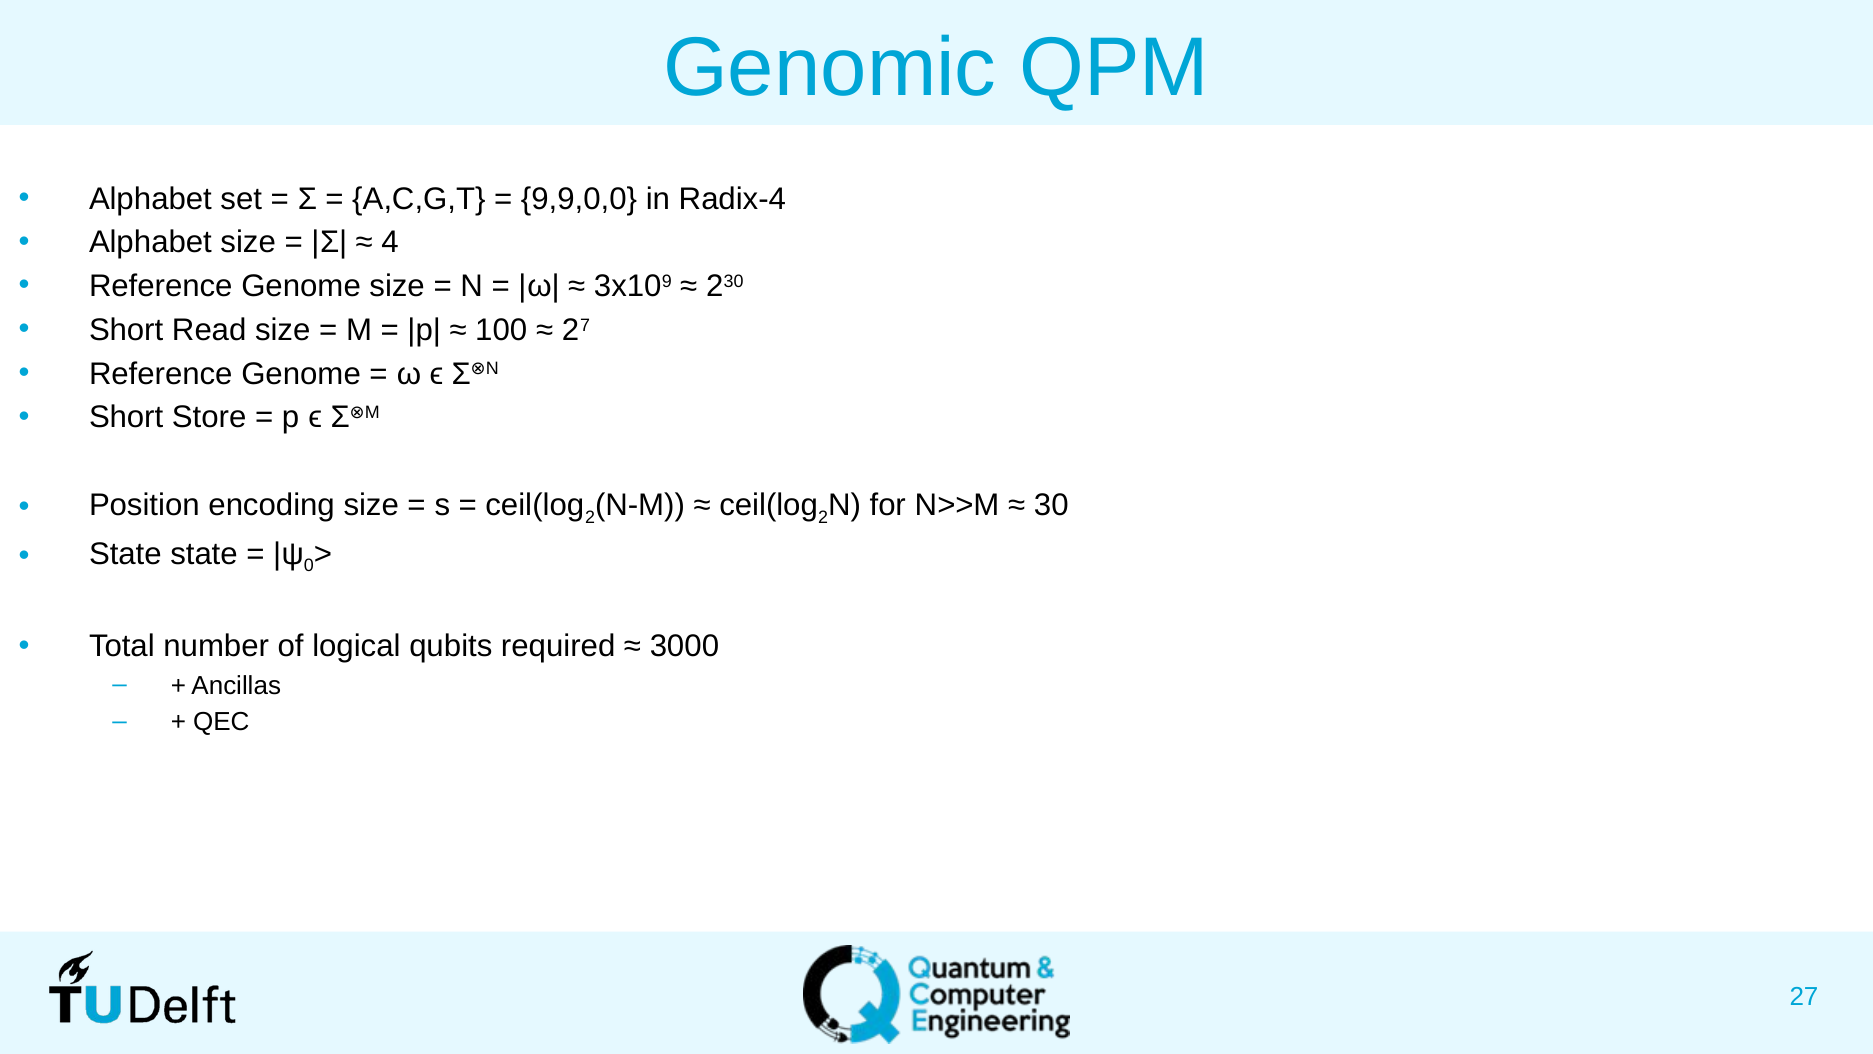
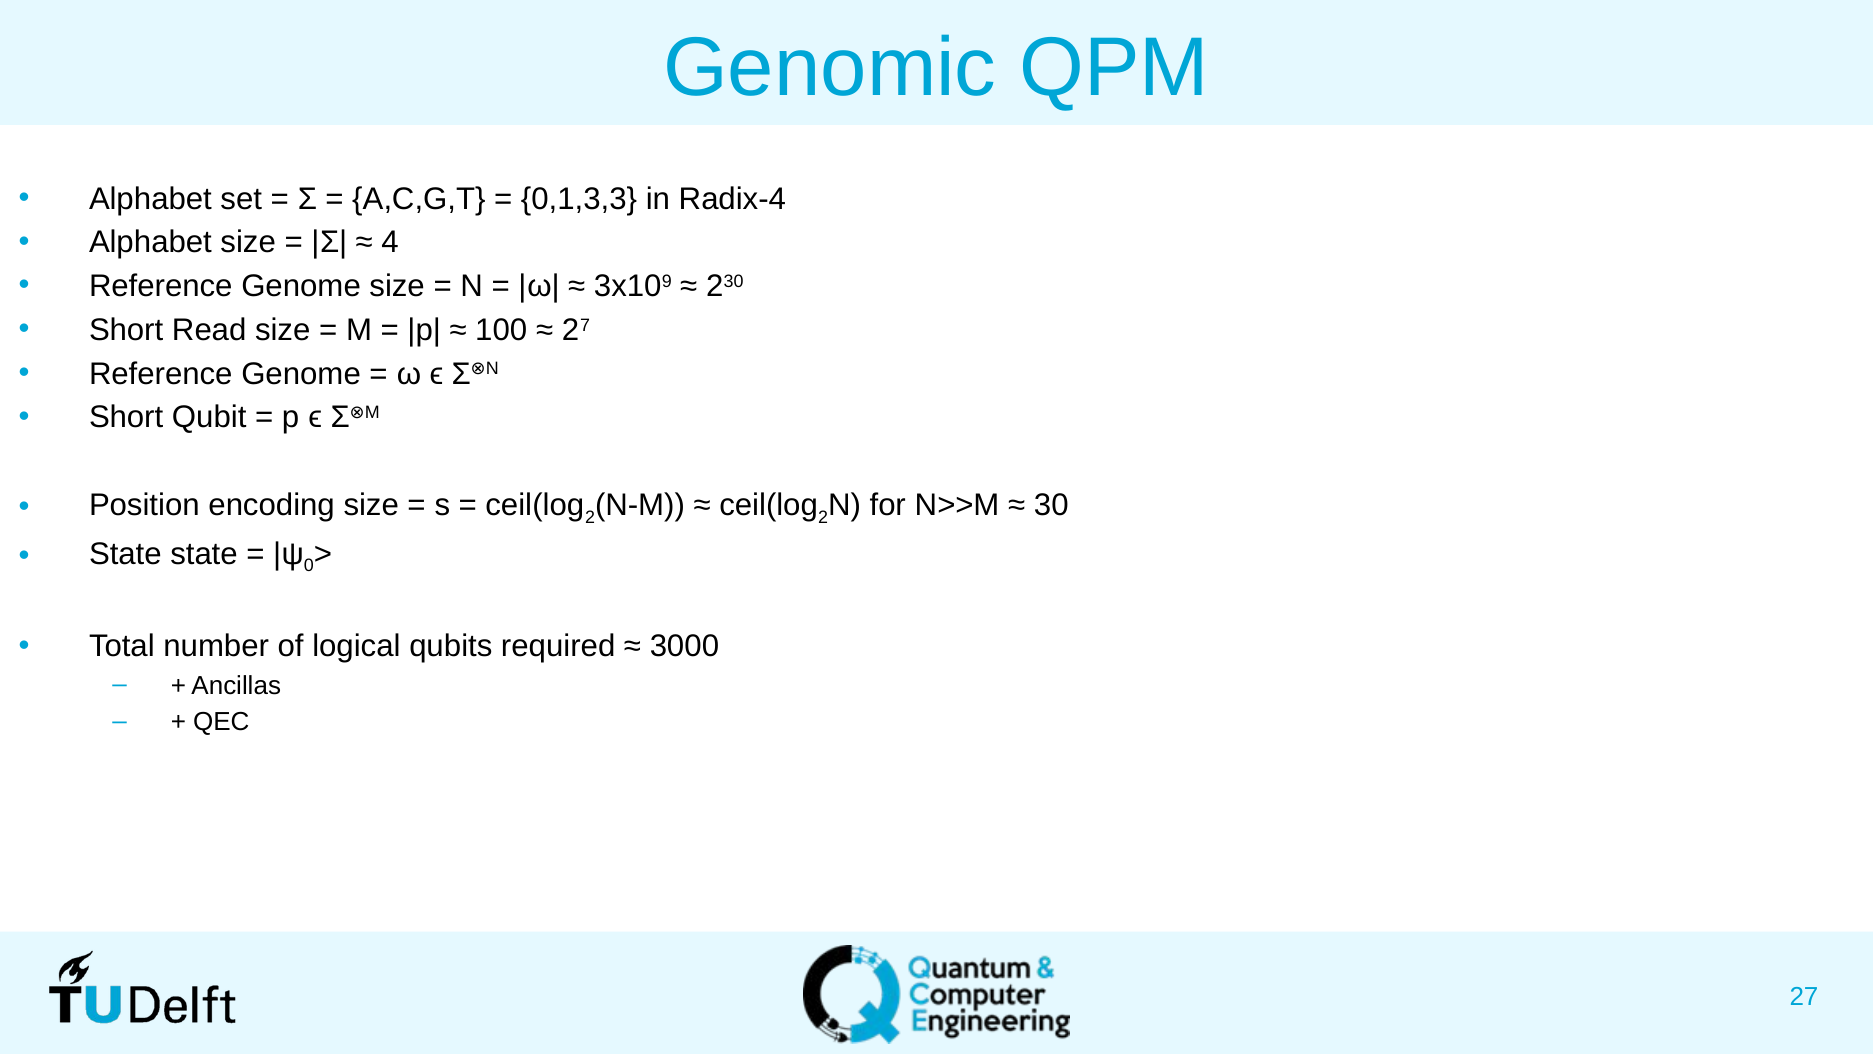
9,9,0,0: 9,9,0,0 -> 0,1,3,3 (579, 199)
Store: Store -> Qubit (209, 417)
